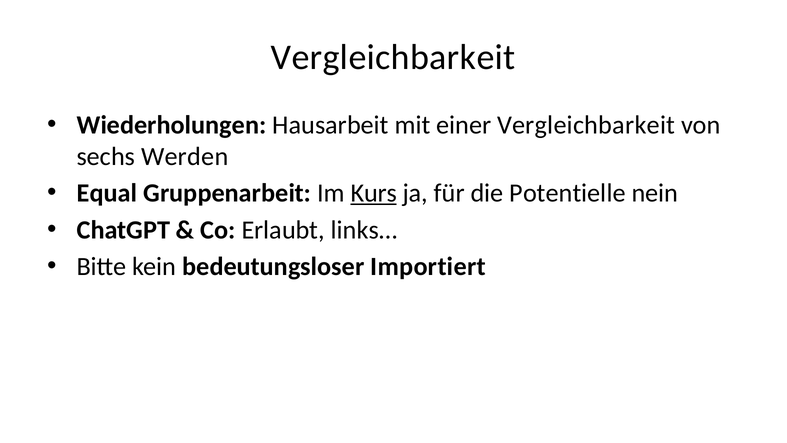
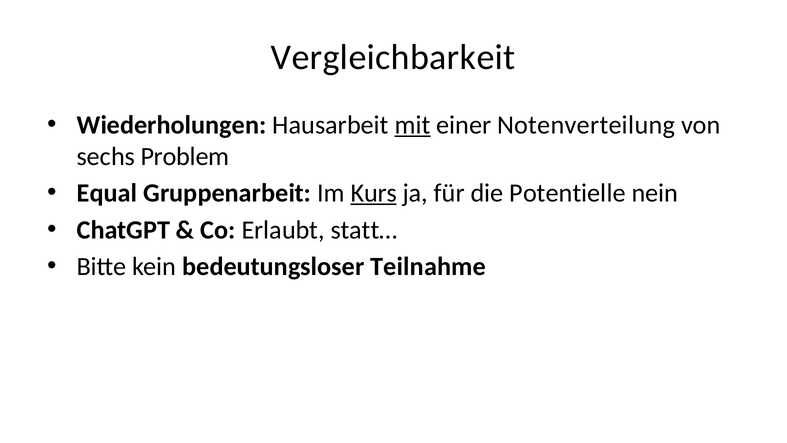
mit underline: none -> present (412, 125)
einer Vergleichbarkeit: Vergleichbarkeit -> Notenverteilung (586, 125)
Werden: Werden -> Problem (185, 156)
links…: links… -> statt… (364, 230)
Importiert: Importiert -> Teilnahme (428, 266)
